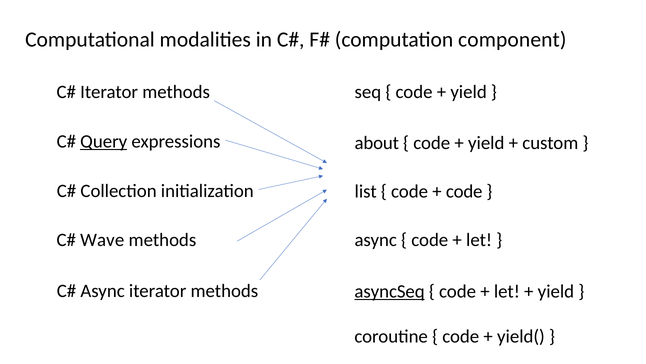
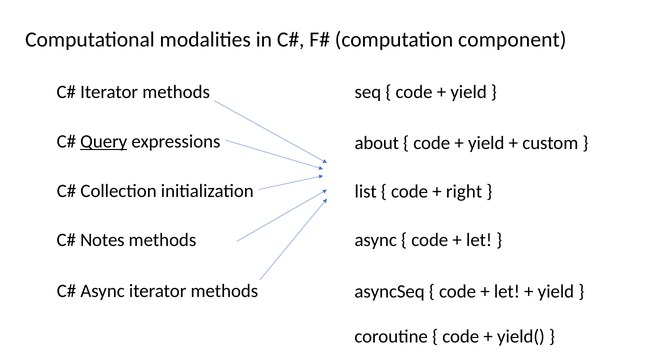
code: code -> right (464, 191)
Wave: Wave -> Notes (102, 239)
asyncSeq underline: present -> none (390, 291)
